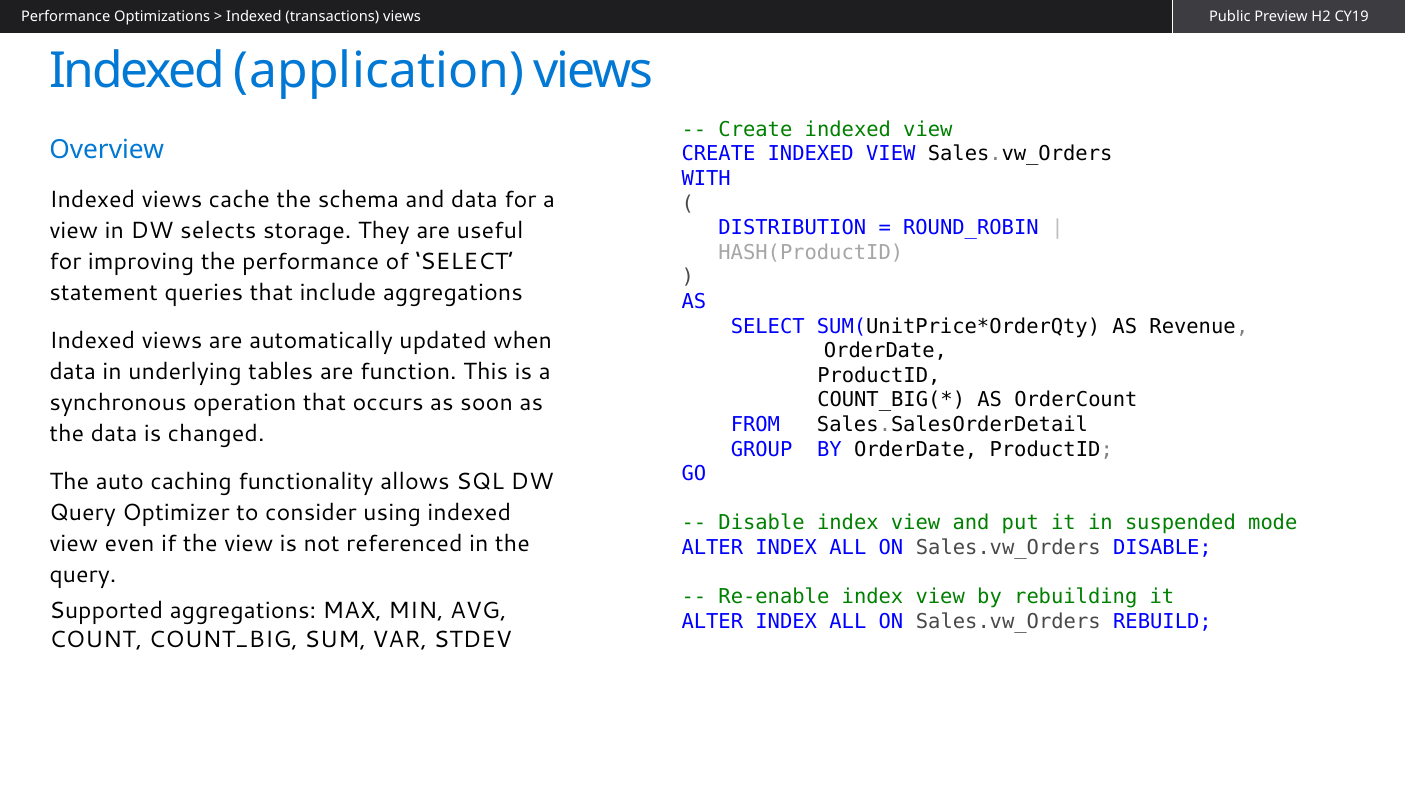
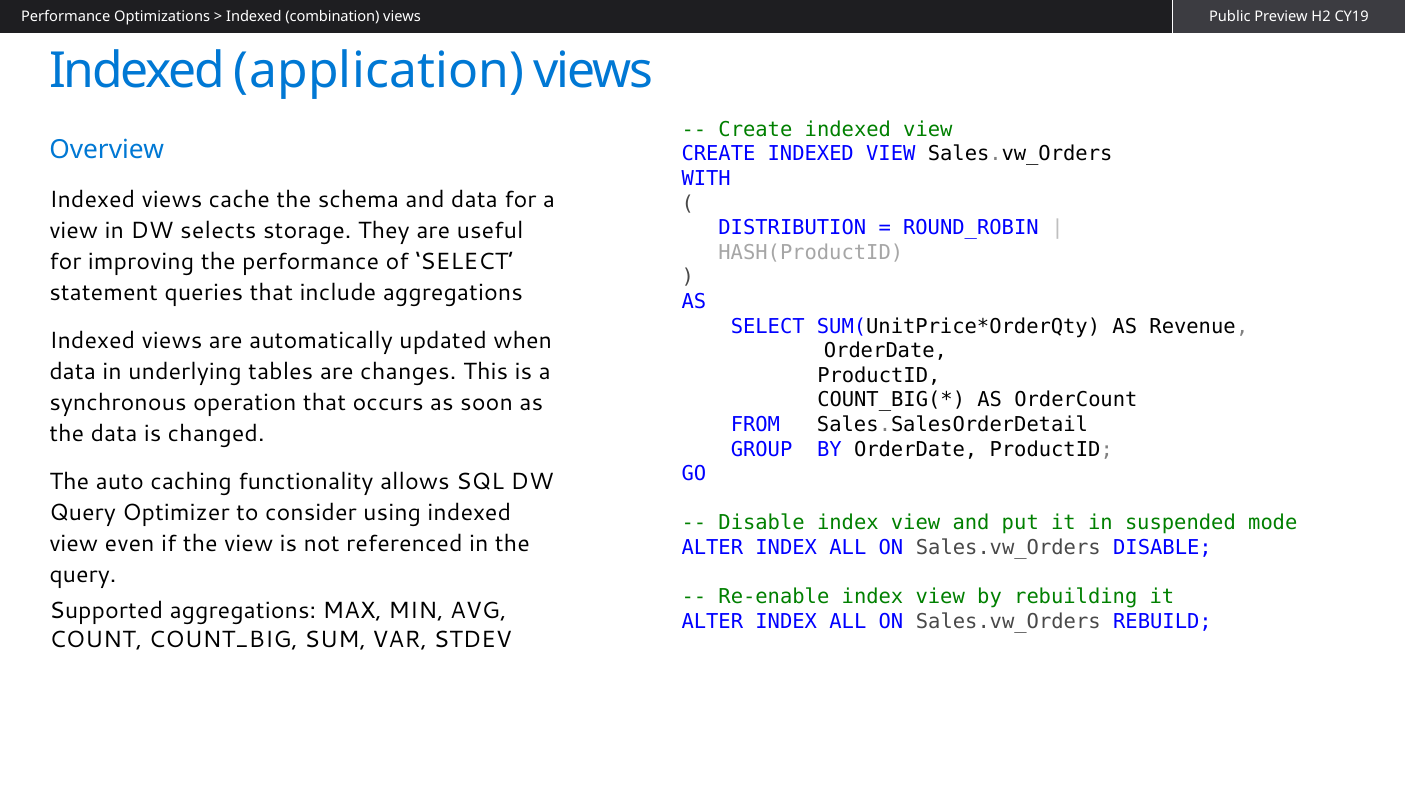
transactions: transactions -> combination (332, 16)
function: function -> changes (408, 372)
